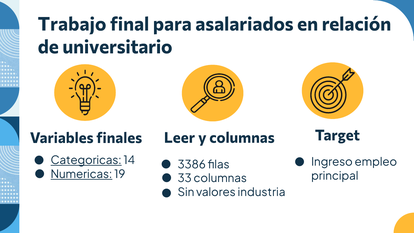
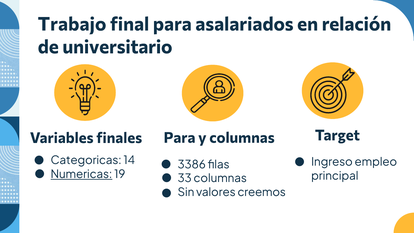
finales Leer: Leer -> Para (180, 138)
Categoricas underline: present -> none (86, 160)
industria: industria -> creemos (262, 192)
